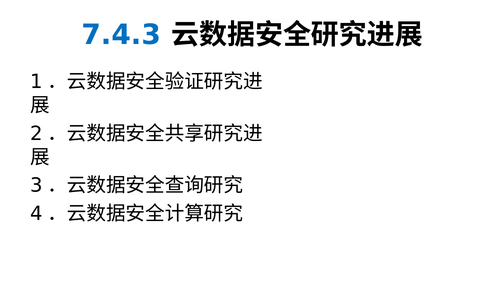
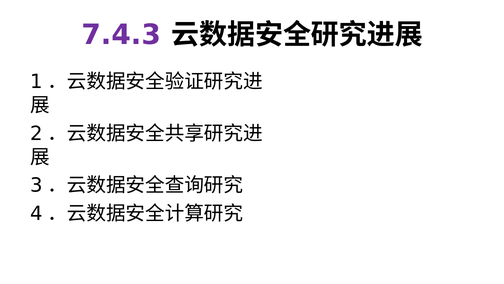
7.4.3 colour: blue -> purple (121, 35)
